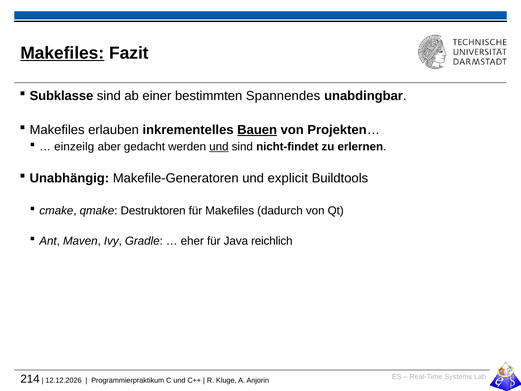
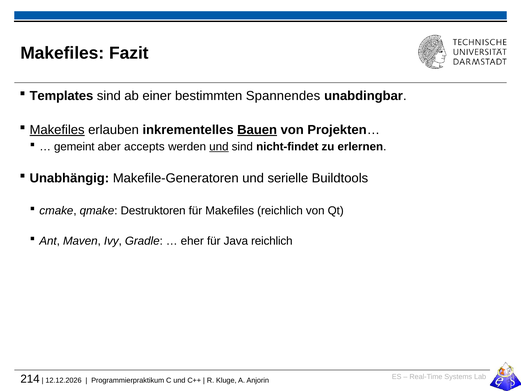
Makefiles underline: present -> none (62, 53)
Subklasse: Subklasse -> Templates (61, 96)
Makefiles underline: none -> present (57, 130)
einzeilg: einzeilg -> gemeint (74, 147)
gedacht: gedacht -> accepts (144, 147)
explicit: explicit -> serielle (288, 178)
Makefiles dadurch: dadurch -> reichlich (280, 211)
